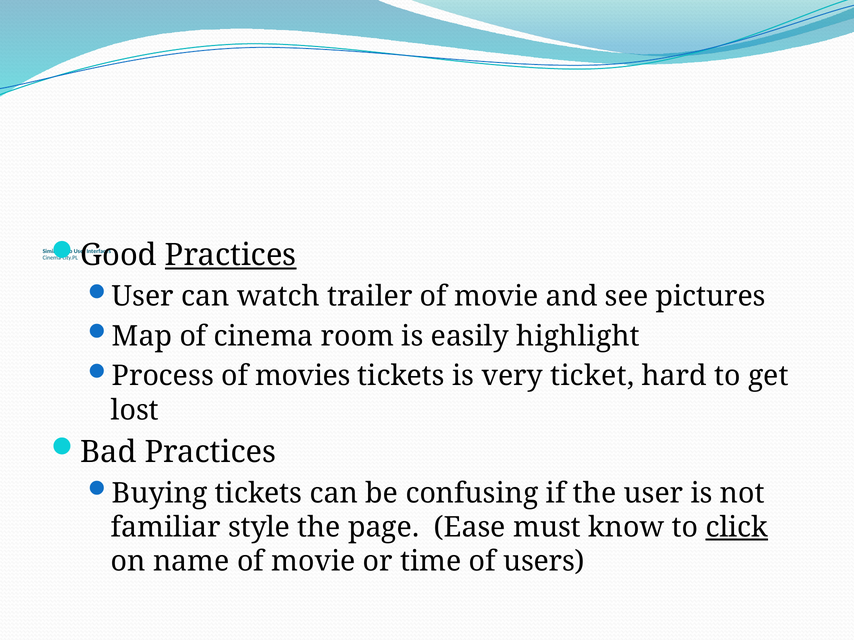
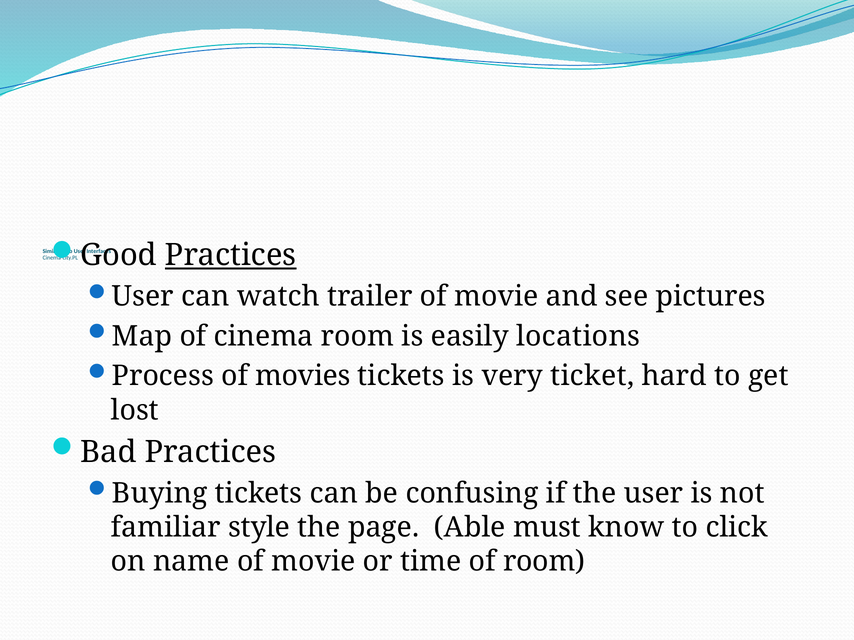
highlight: highlight -> locations (578, 336)
Ease: Ease -> Able (470, 528)
click underline: present -> none (737, 528)
of users: users -> room (544, 562)
